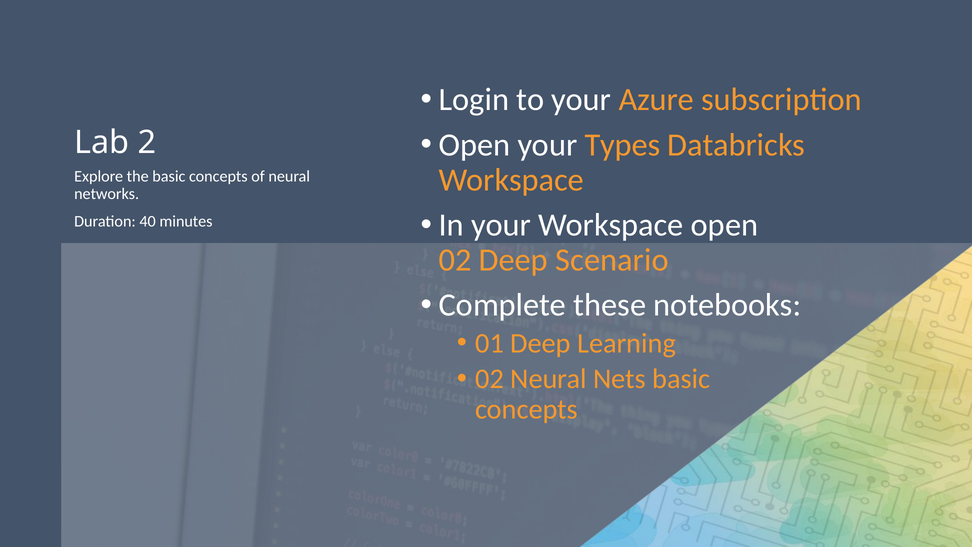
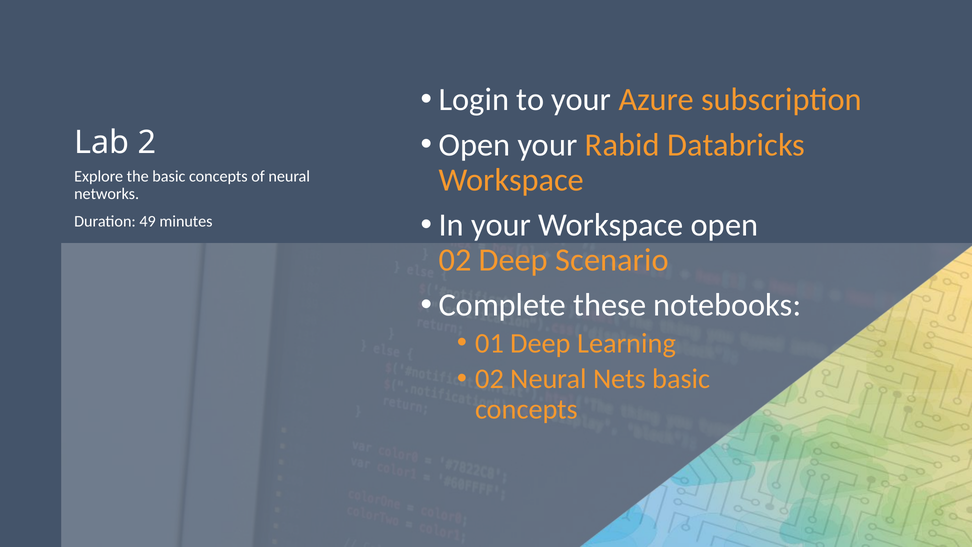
Types: Types -> Rabid (622, 145)
40: 40 -> 49 (148, 221)
